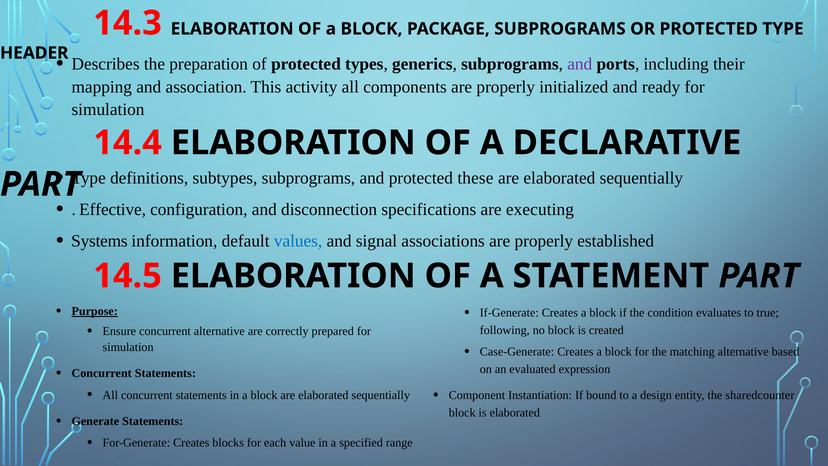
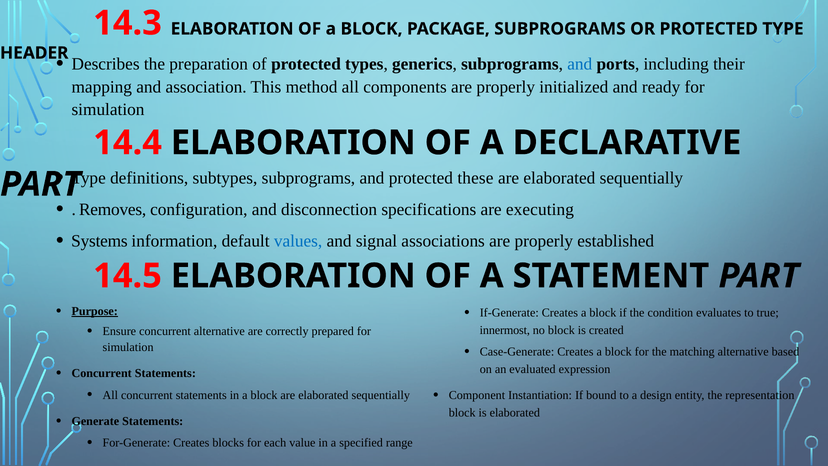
and colour: purple -> blue (580, 64)
activity: activity -> method (312, 87)
Effective: Effective -> Removes (113, 209)
following: following -> innermost (505, 330)
sharedcounter: sharedcounter -> representation (760, 395)
